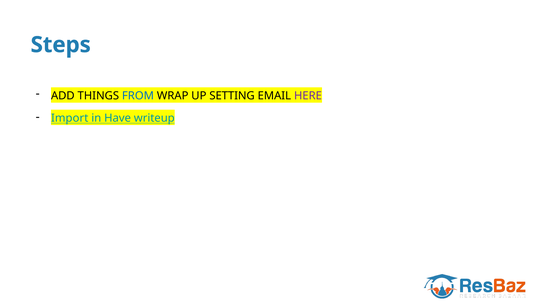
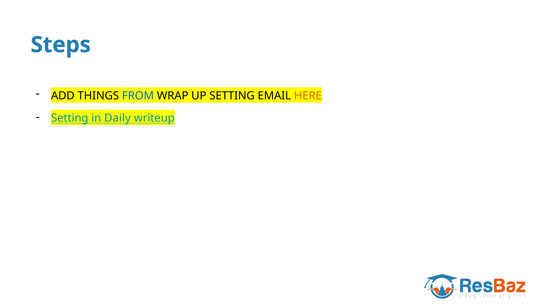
HERE colour: purple -> orange (308, 96)
Import: Import -> Setting (70, 118)
Have: Have -> Daily (118, 118)
